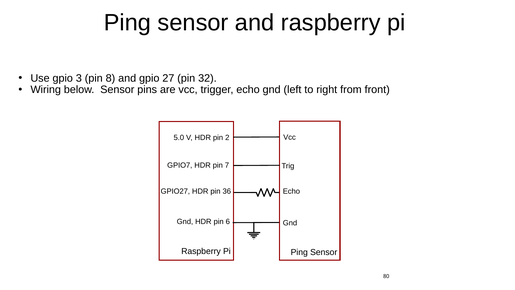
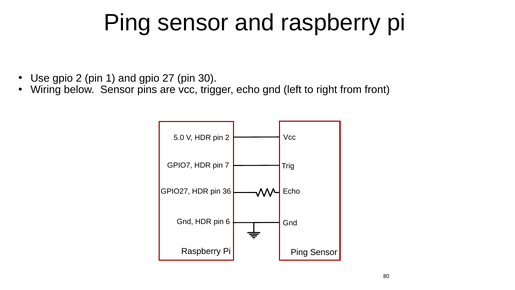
gpio 3: 3 -> 2 (79, 78)
8: 8 -> 1 (110, 78)
32: 32 -> 30 (207, 78)
